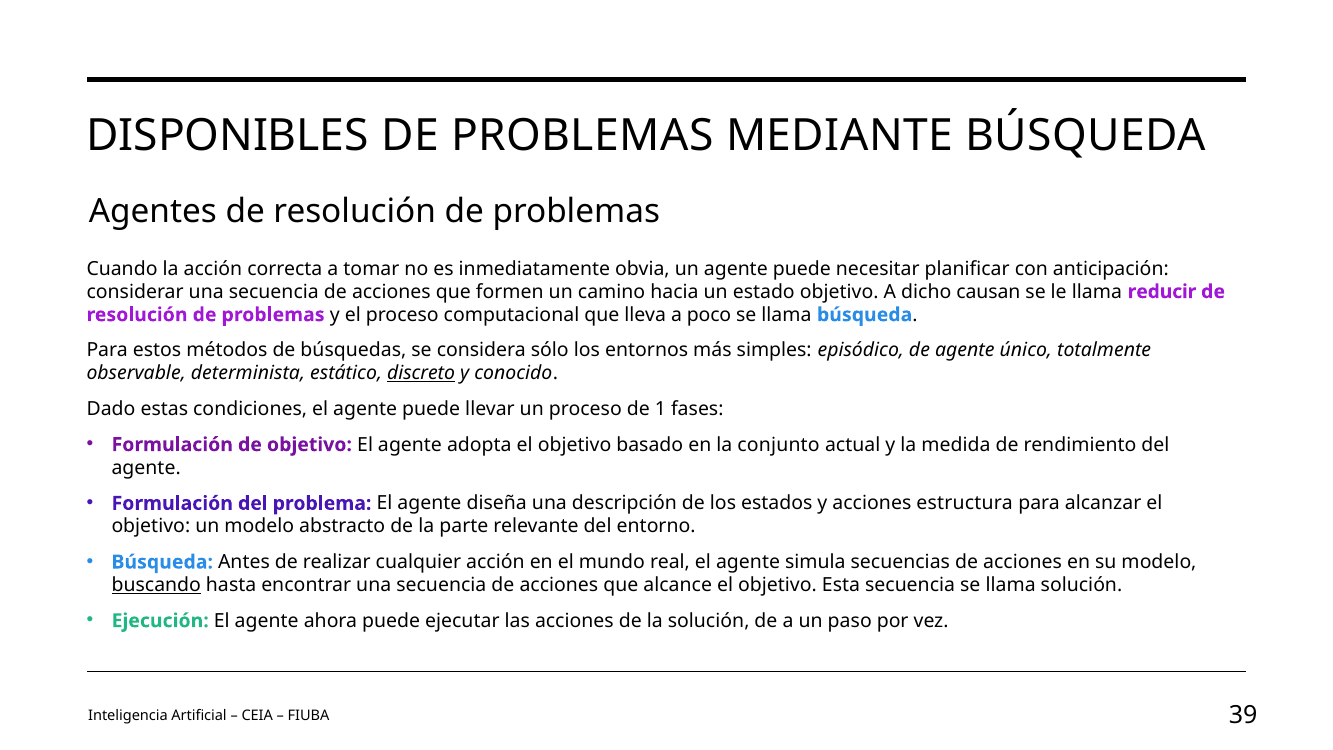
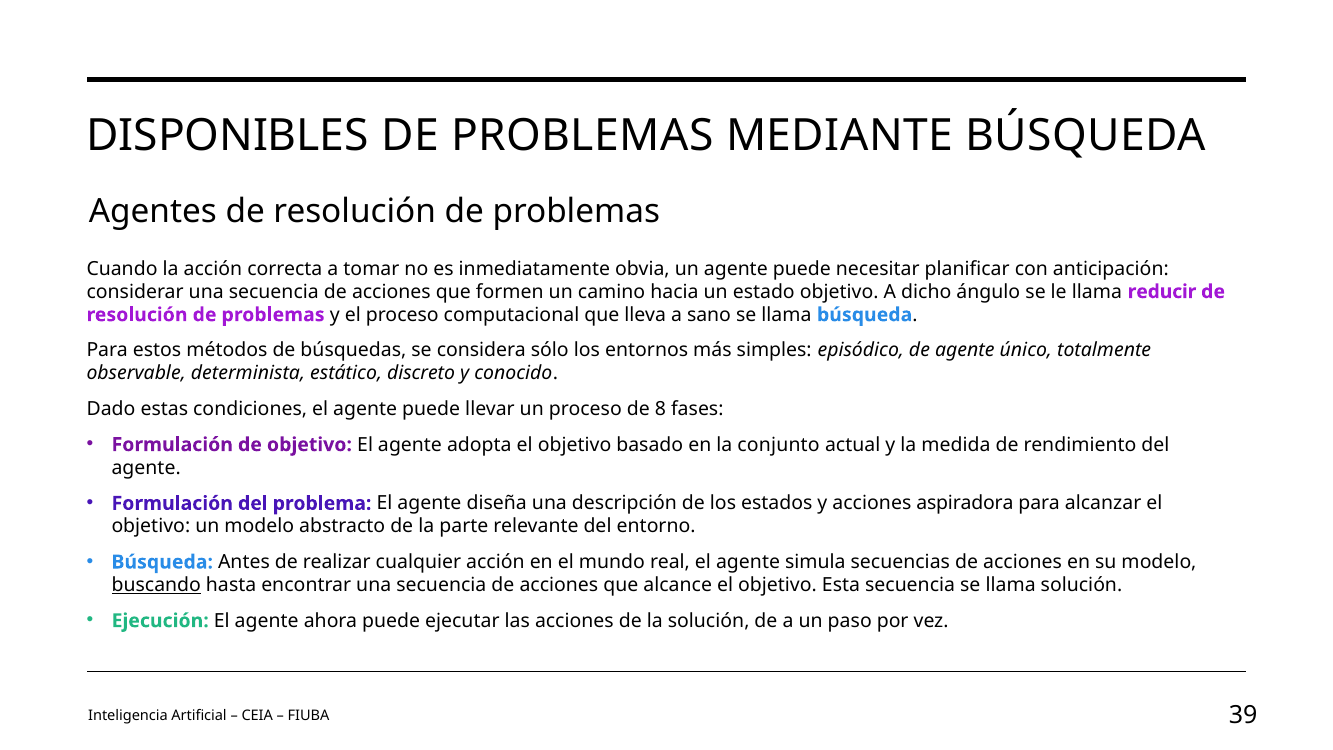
causan: causan -> ángulo (988, 292)
poco: poco -> sano (709, 315)
discreto underline: present -> none (421, 373)
1: 1 -> 8 (660, 409)
estructura: estructura -> aspiradora (965, 503)
